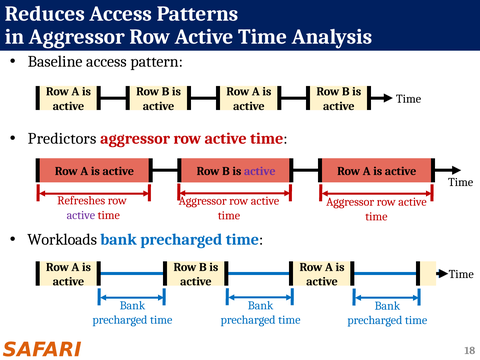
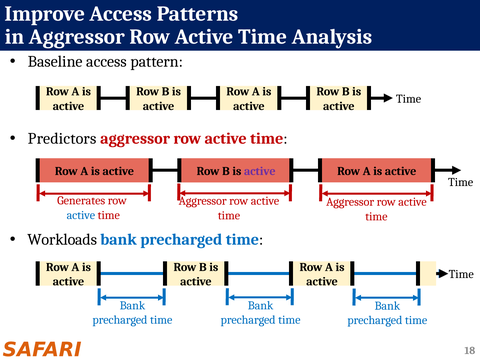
Reduces: Reduces -> Improve (45, 14)
Refreshes: Refreshes -> Generates (81, 201)
active colour: purple -> blue (81, 215)
